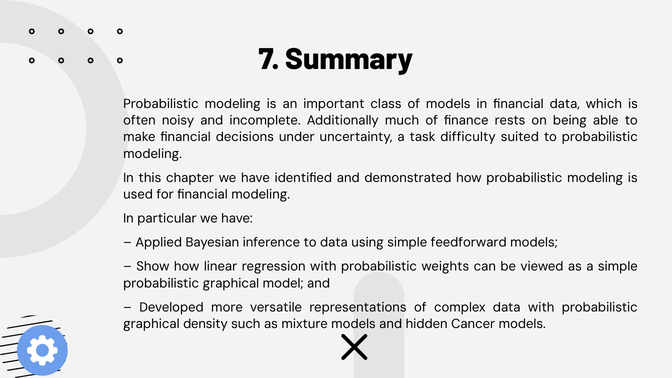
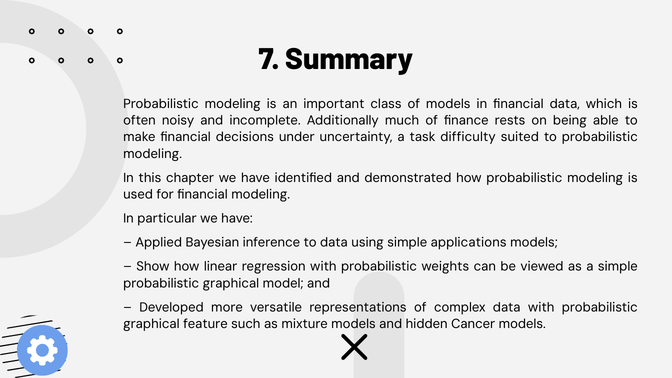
feedforward: feedforward -> applications (469, 243)
density: density -> feature (205, 324)
